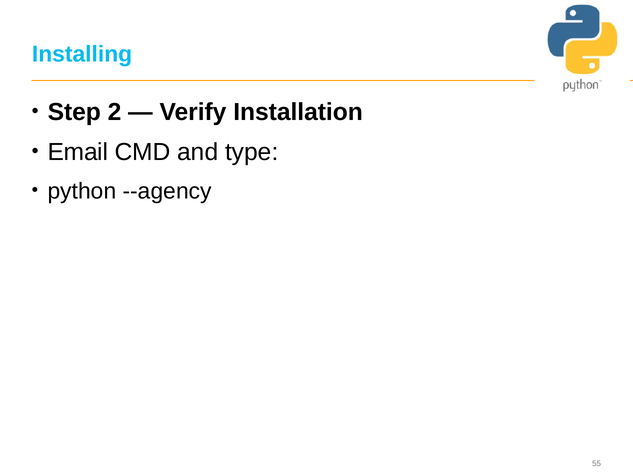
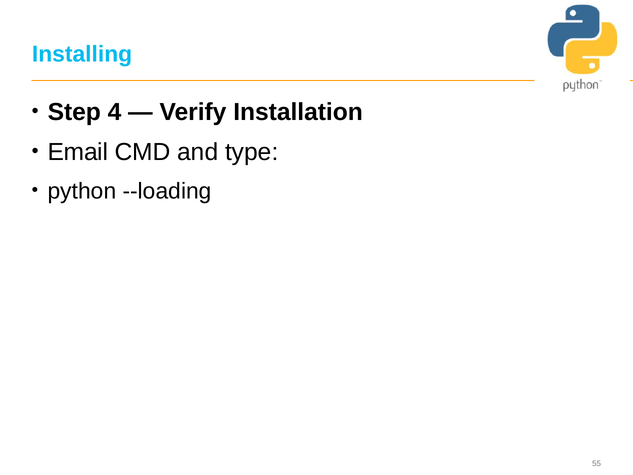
2: 2 -> 4 (115, 112)
--agency: --agency -> --loading (167, 191)
